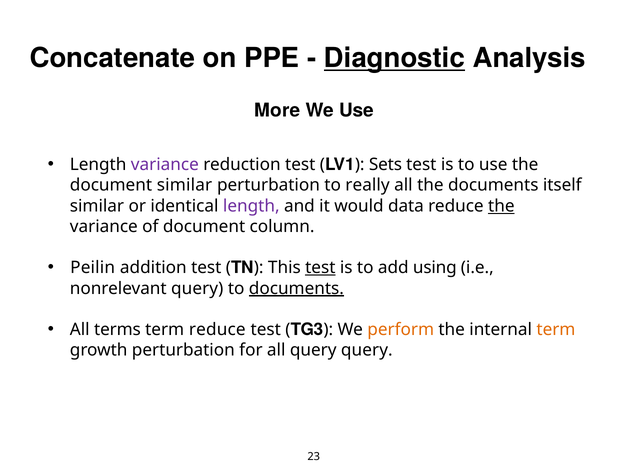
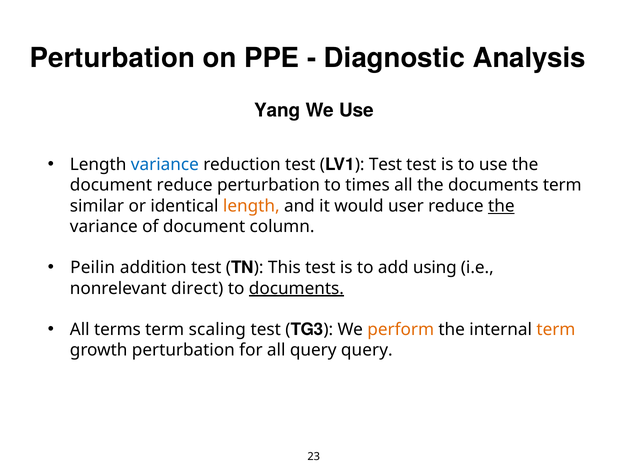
Concatenate: Concatenate -> Perturbation (112, 58)
Diagnostic underline: present -> none (394, 58)
More: More -> Yang (277, 110)
variance colour: purple -> blue (165, 165)
Sets: Sets -> Test (385, 165)
document similar: similar -> reduce (185, 185)
really: really -> times (368, 185)
documents itself: itself -> term (562, 185)
length colour: purple -> orange (251, 206)
data: data -> user (406, 206)
test underline: present -> none (320, 268)
nonrelevant query: query -> direct (197, 288)
term reduce: reduce -> scaling (217, 330)
